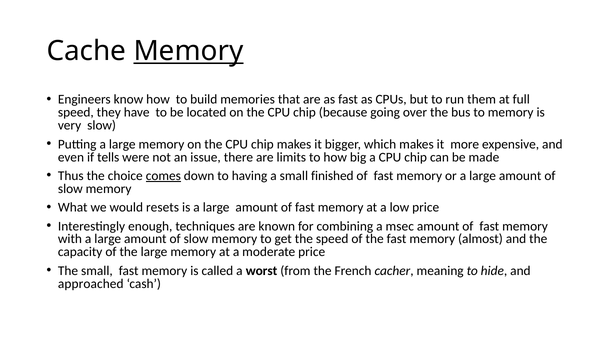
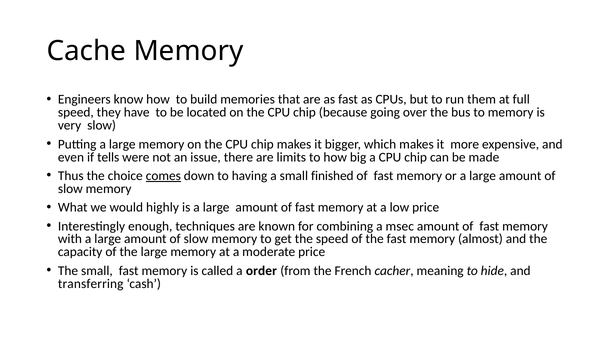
Memory underline: present -> none (189, 51)
resets: resets -> highly (163, 208)
worst: worst -> order (261, 271)
approached: approached -> transferring (91, 284)
